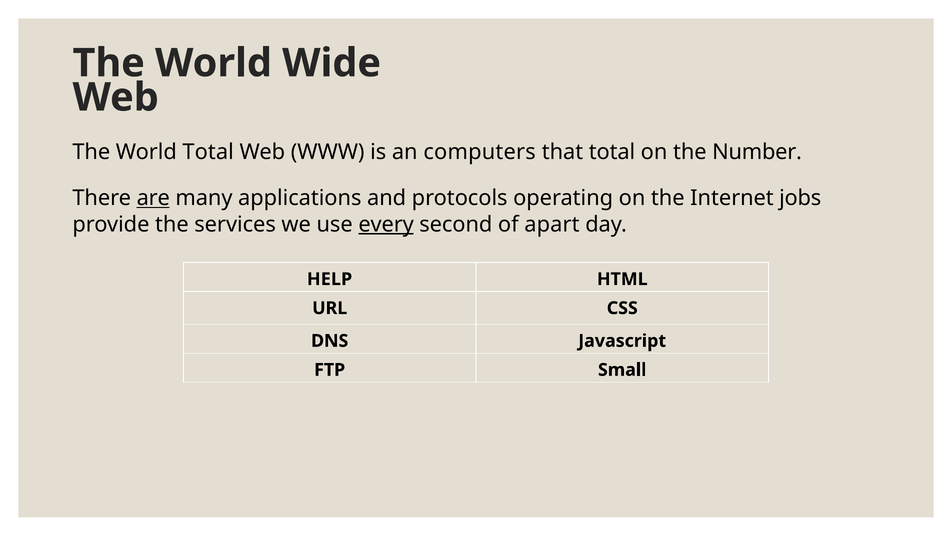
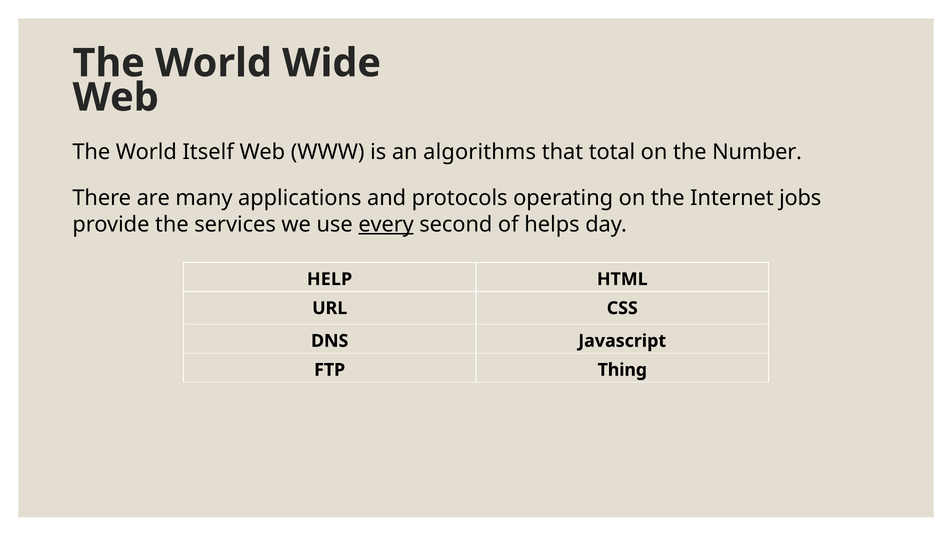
World Total: Total -> Itself (208, 152)
computers: computers -> algorithms (480, 152)
are underline: present -> none (153, 198)
apart: apart -> helps (552, 224)
Small: Small -> Thing (622, 370)
